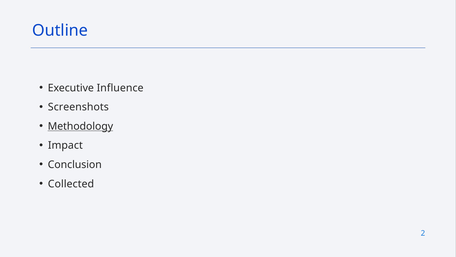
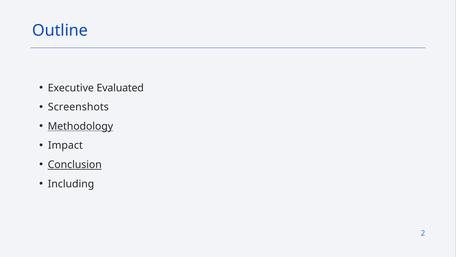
Influence: Influence -> Evaluated (120, 88)
Conclusion underline: none -> present (75, 164)
Collected: Collected -> Including (71, 184)
